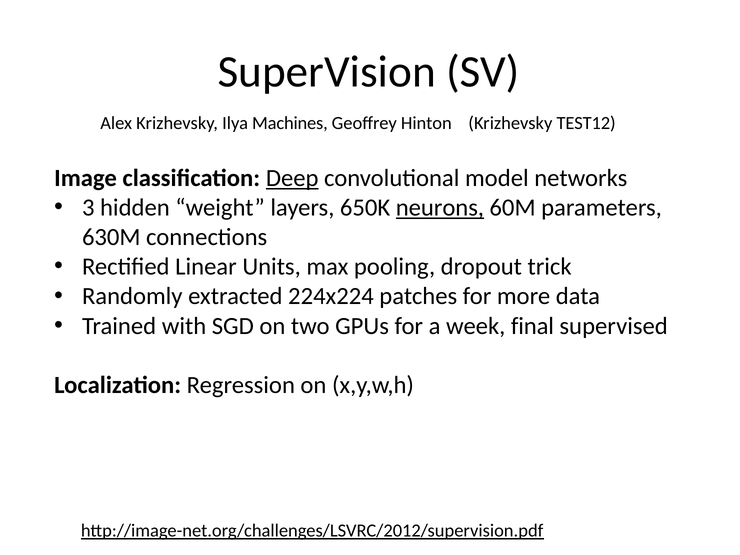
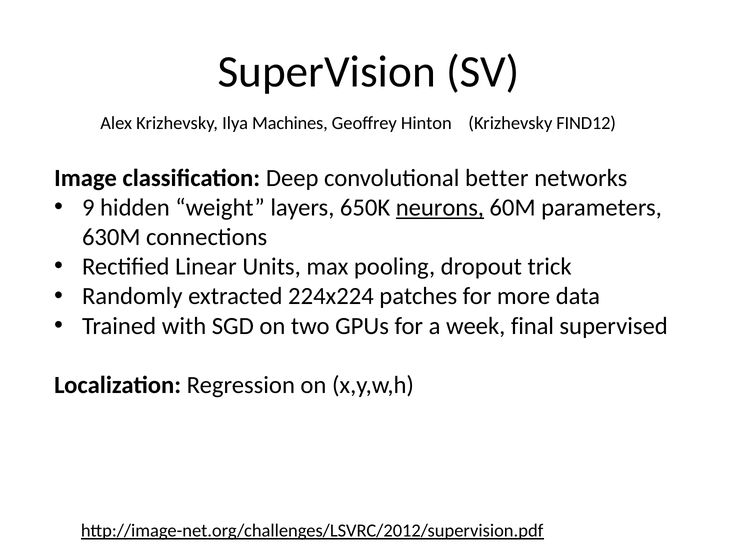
TEST12: TEST12 -> FIND12 (586, 123)
Deep underline: present -> none (292, 178)
model: model -> better (497, 178)
3: 3 -> 9 (88, 208)
